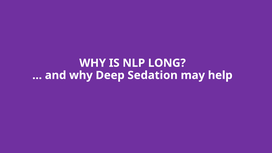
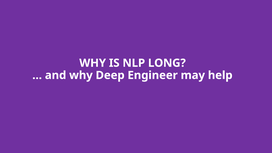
Sedation: Sedation -> Engineer (153, 75)
